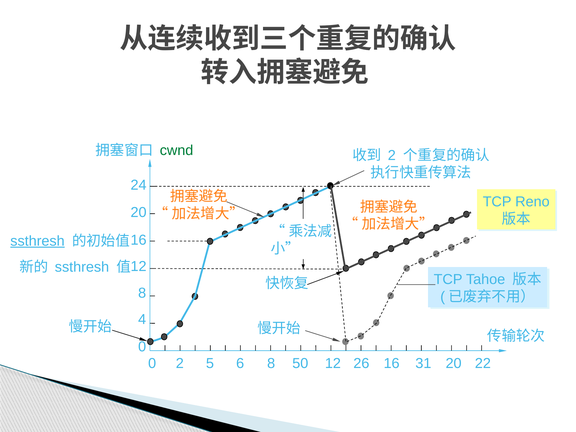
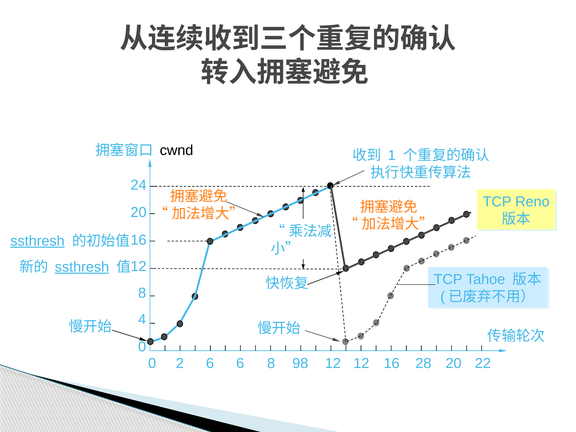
cwnd colour: green -> black (177, 150)
2: 2 -> 1 (392, 156)
ssthresh underline: none -> present (82, 267)
2 5: 5 -> 6 (210, 363)
50: 50 -> 98 (300, 363)
12 26: 26 -> 12 (361, 363)
31: 31 -> 28 (423, 363)
